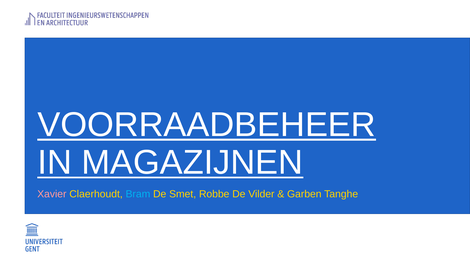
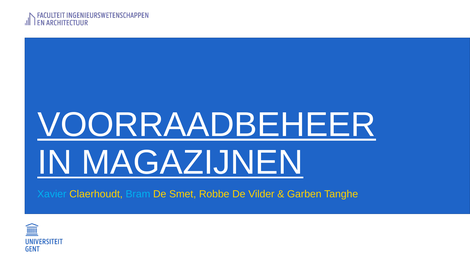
Xavier colour: pink -> light blue (52, 195)
